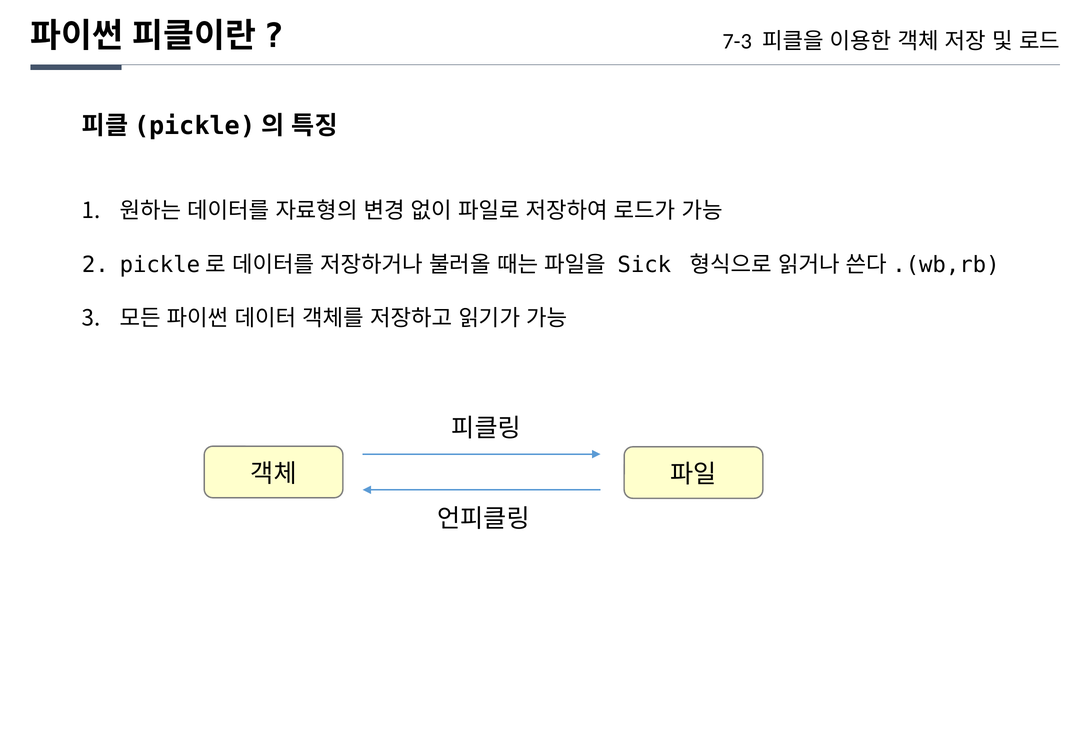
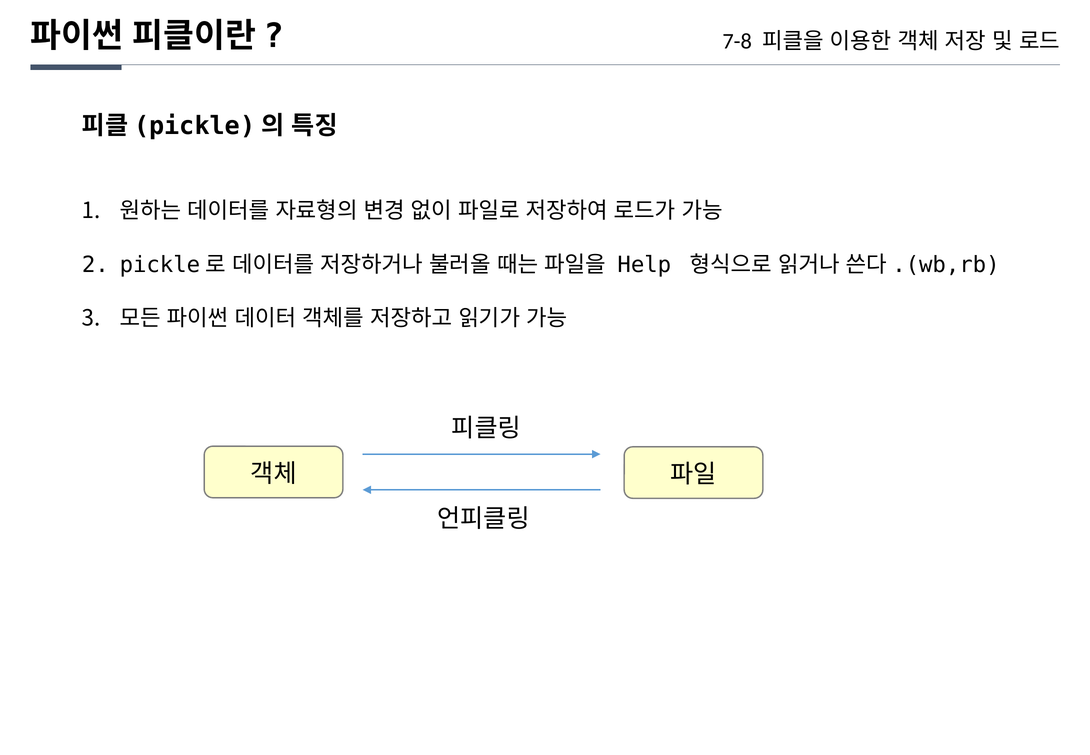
7-3: 7-3 -> 7-8 (737, 41)
Sick: Sick -> Help (644, 265)
